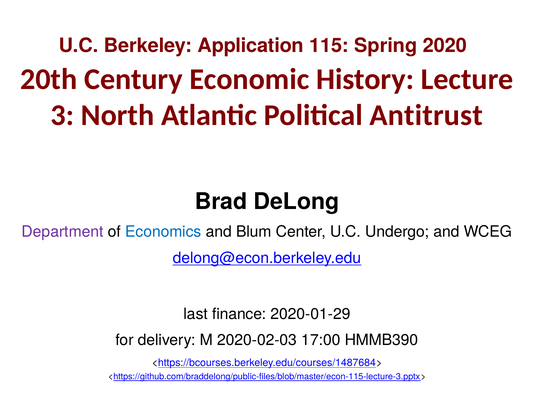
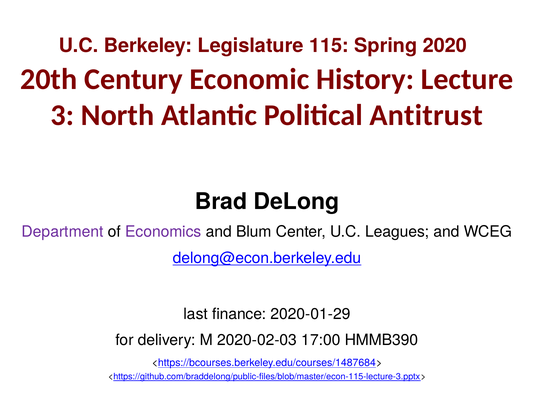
Application: Application -> Legislature (251, 46)
Economics colour: blue -> purple (163, 232)
Undergo: Undergo -> Leagues (397, 232)
